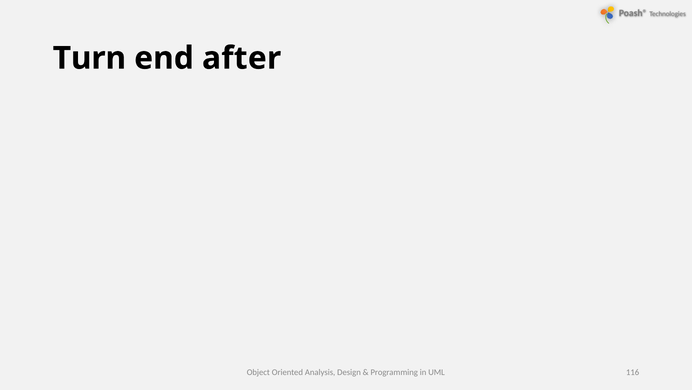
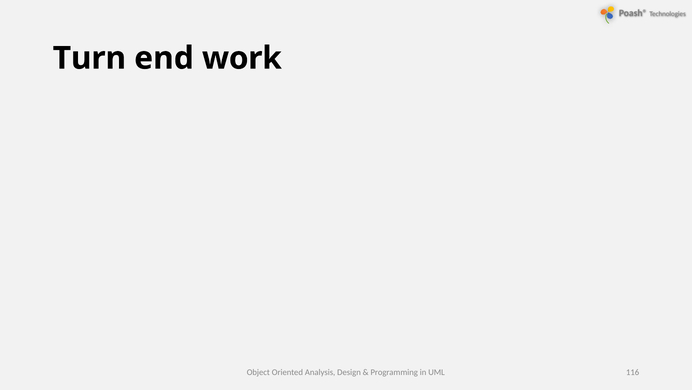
after: after -> work (242, 58)
